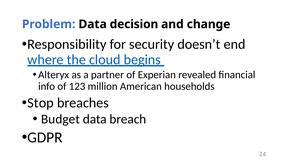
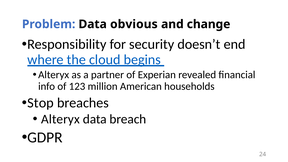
decision: decision -> obvious (134, 24)
Budget: Budget -> Alteryx (60, 119)
